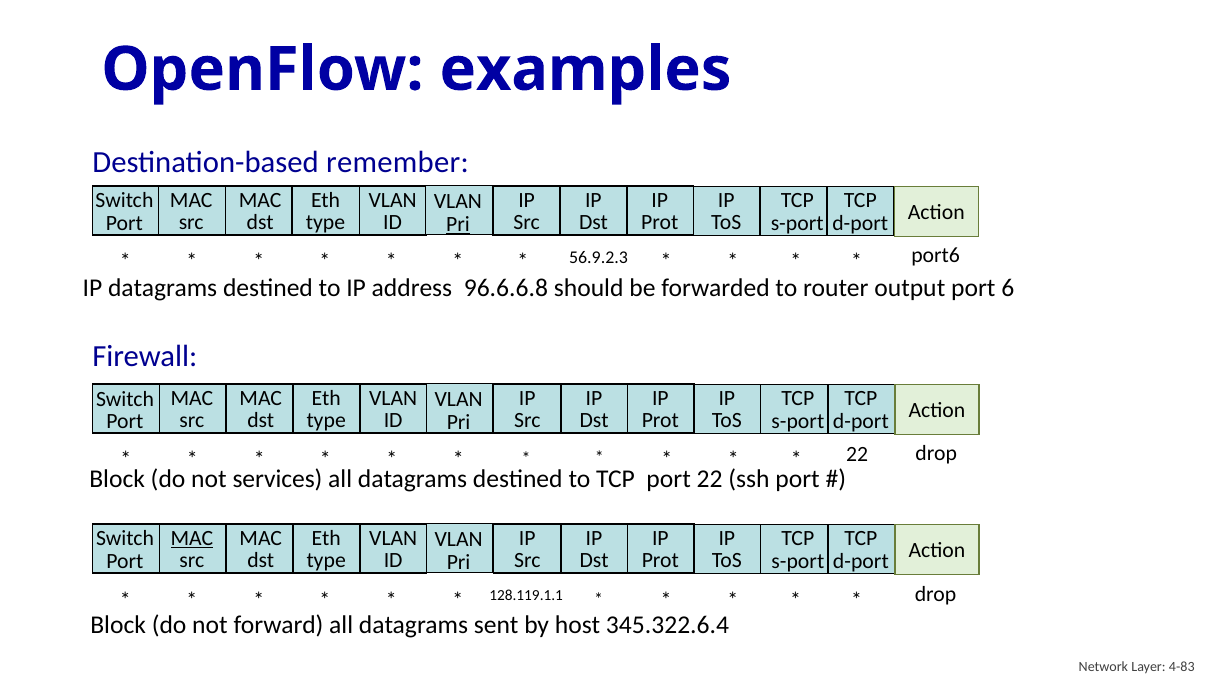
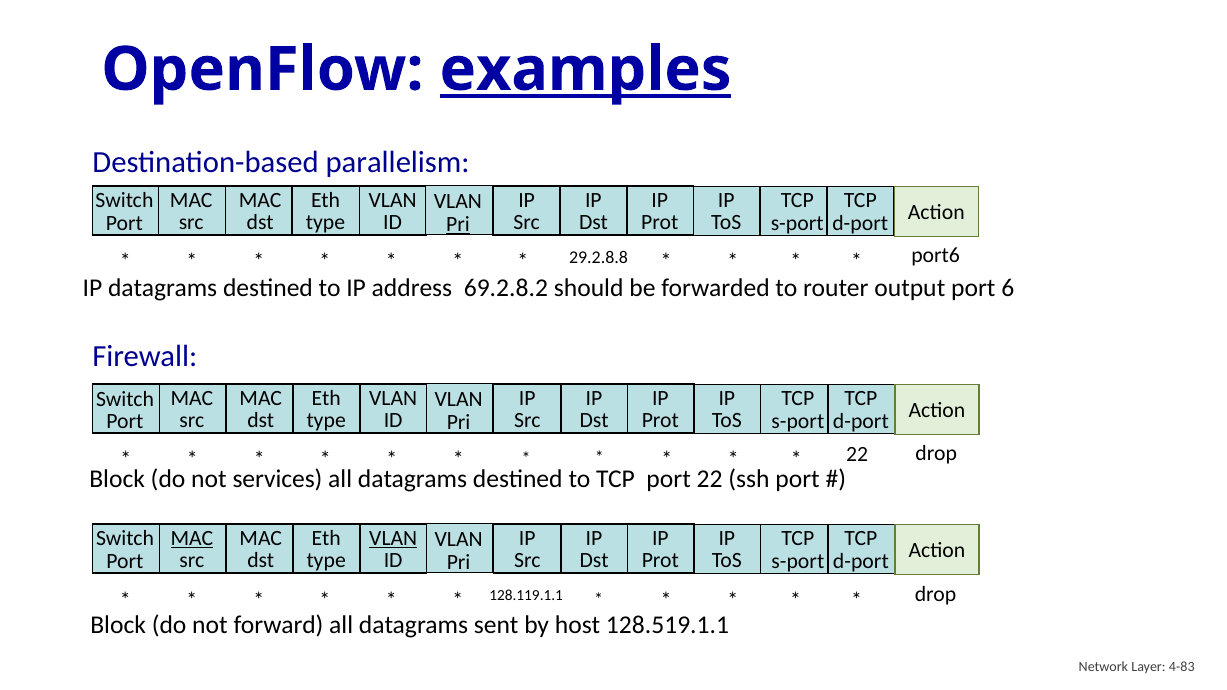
examples underline: none -> present (586, 70)
remember: remember -> parallelism (398, 162)
56.9.2.3: 56.9.2.3 -> 29.2.8.8 (599, 257)
96.6.6.8: 96.6.6.8 -> 69.2.8.2 (506, 288)
VLAN underline: none -> present (393, 538)
345.322.6.4: 345.322.6.4 -> 128.519.1.1 (668, 625)
